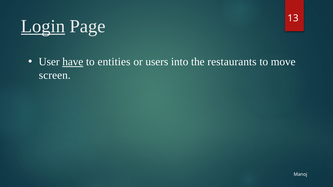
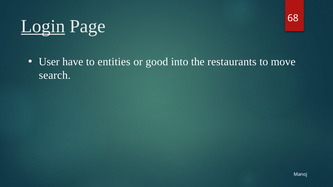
13: 13 -> 68 (293, 18)
have underline: present -> none (73, 62)
users: users -> good (157, 62)
screen: screen -> search (55, 75)
